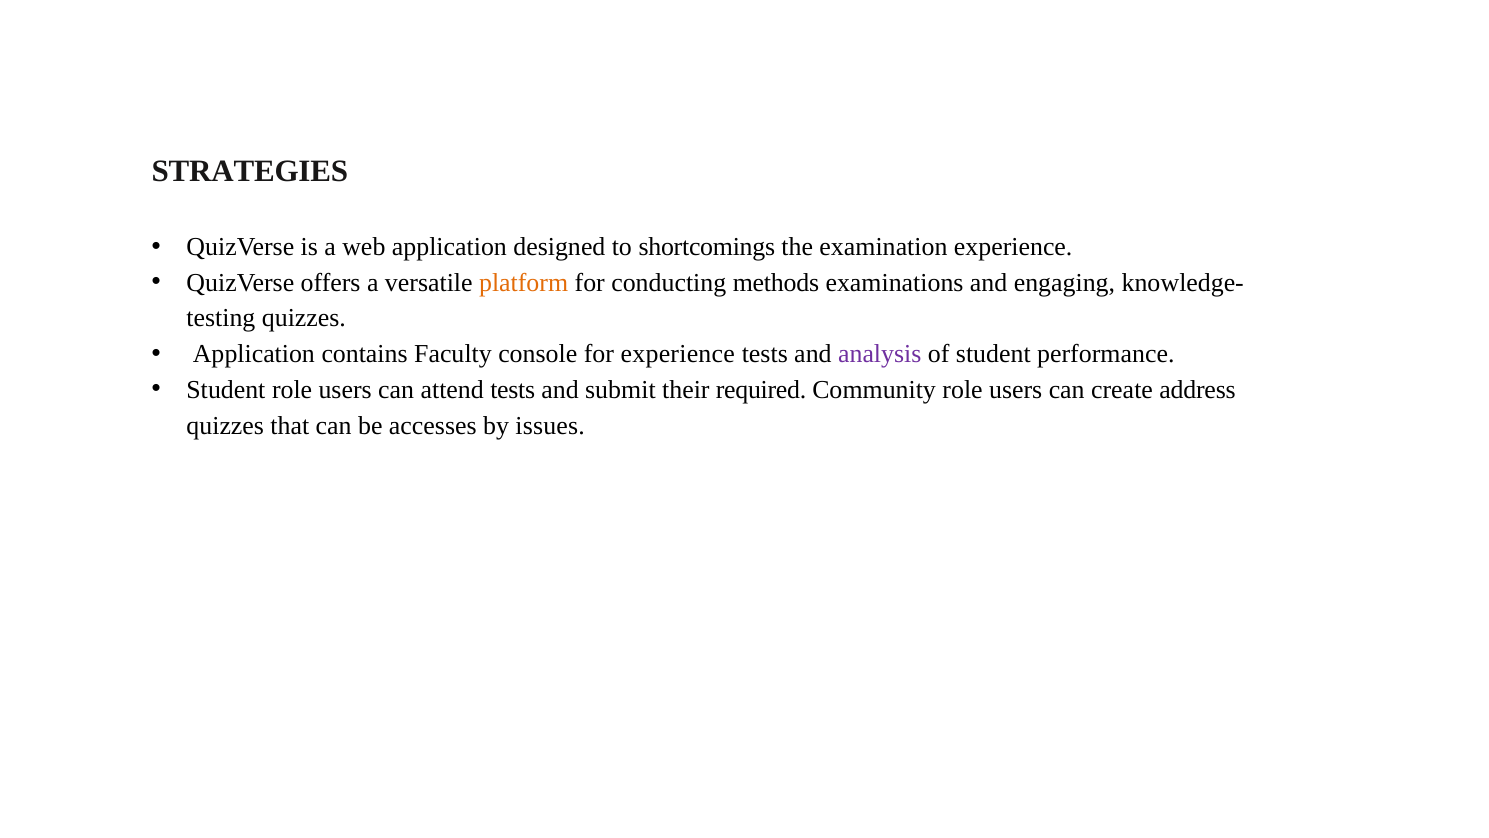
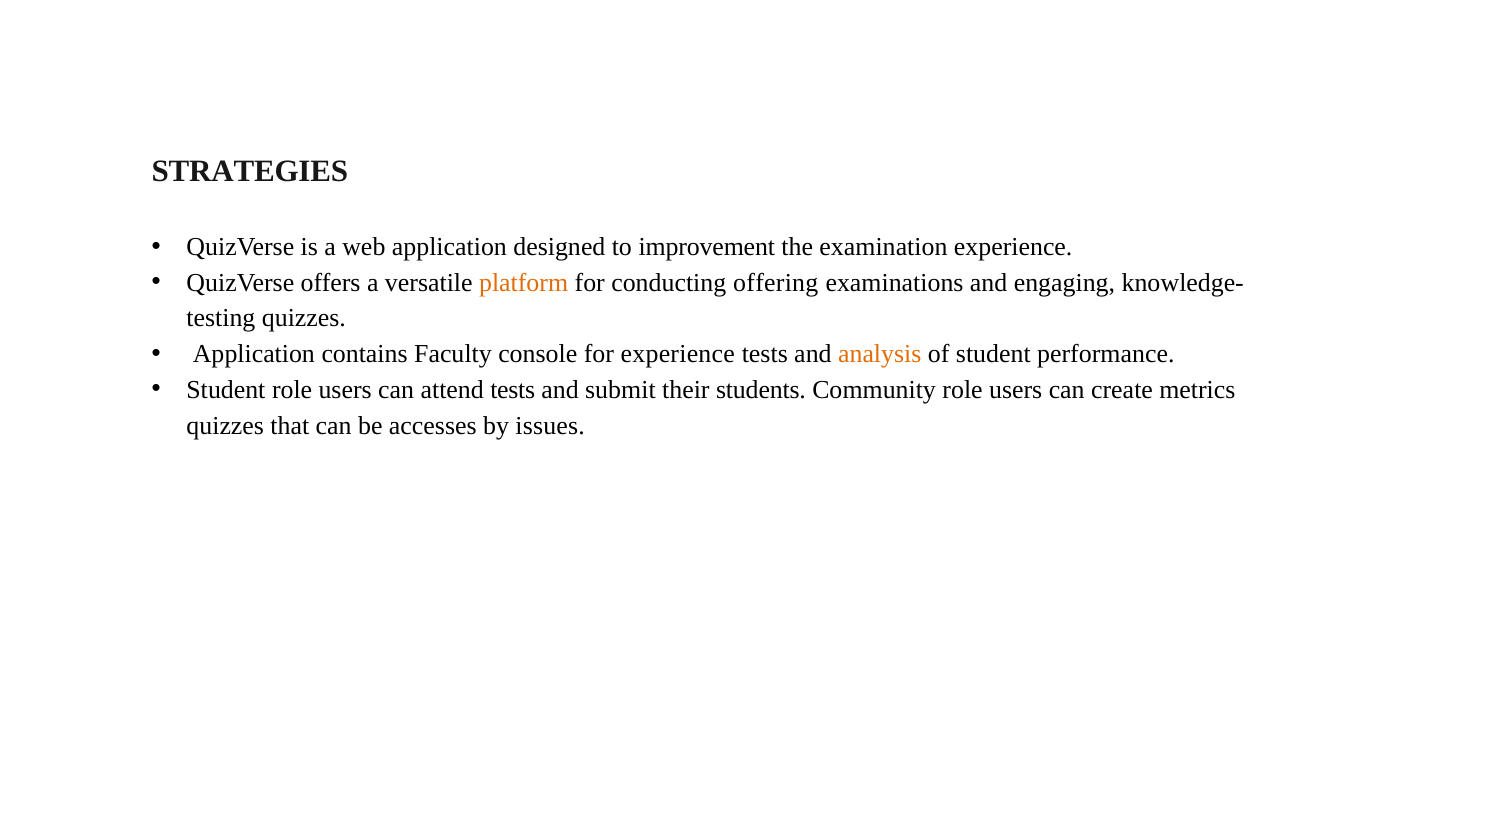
shortcomings: shortcomings -> improvement (707, 247)
methods: methods -> offering (776, 283)
analysis colour: purple -> orange (880, 354)
required: required -> students (761, 390)
address: address -> metrics (1197, 390)
